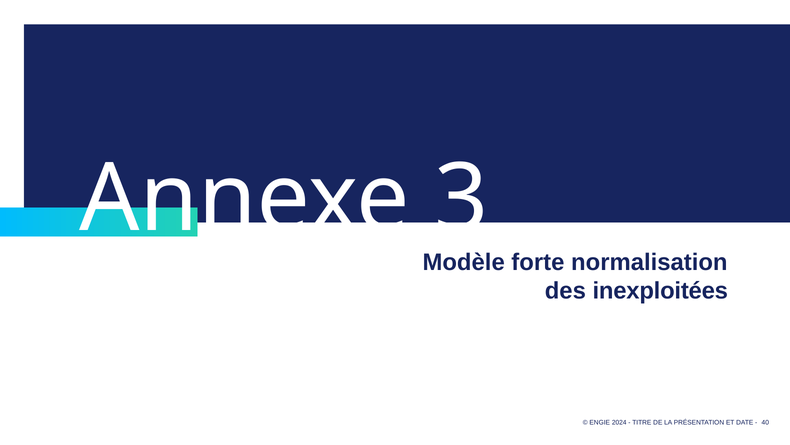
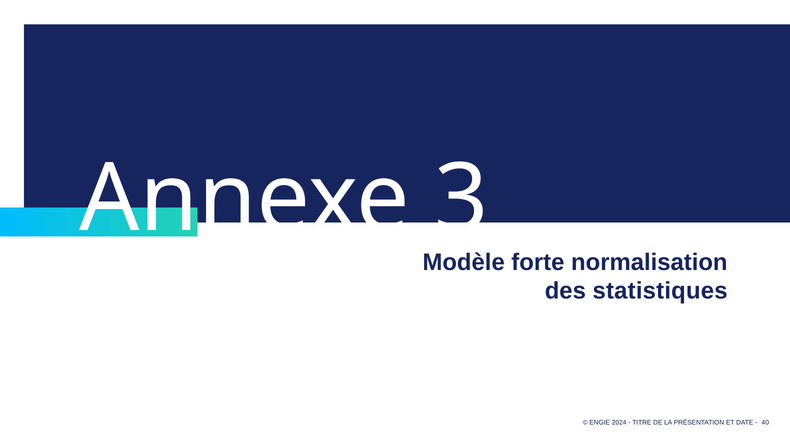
inexploitées: inexploitées -> statistiques (660, 291)
